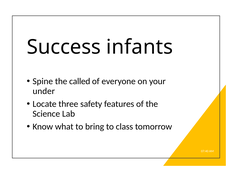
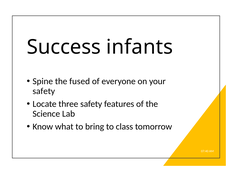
called: called -> fused (80, 81)
under: under -> safety (44, 91)
